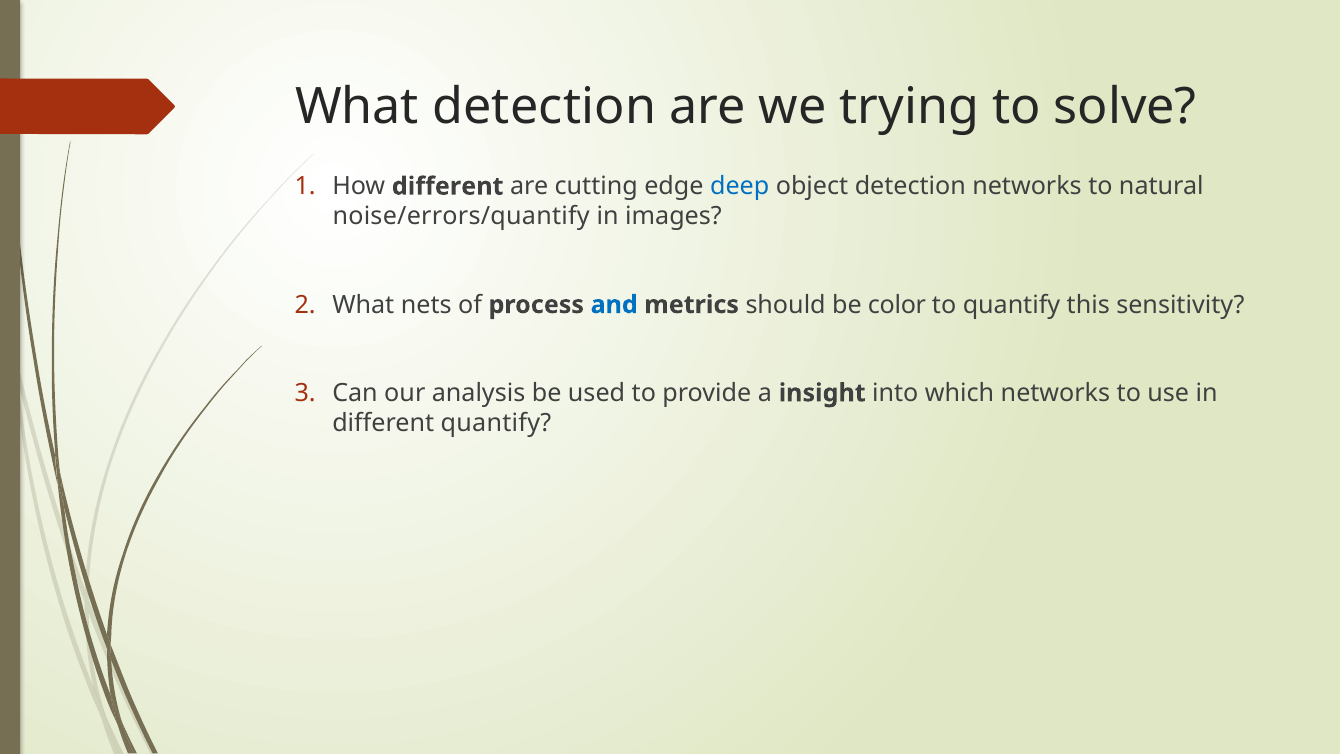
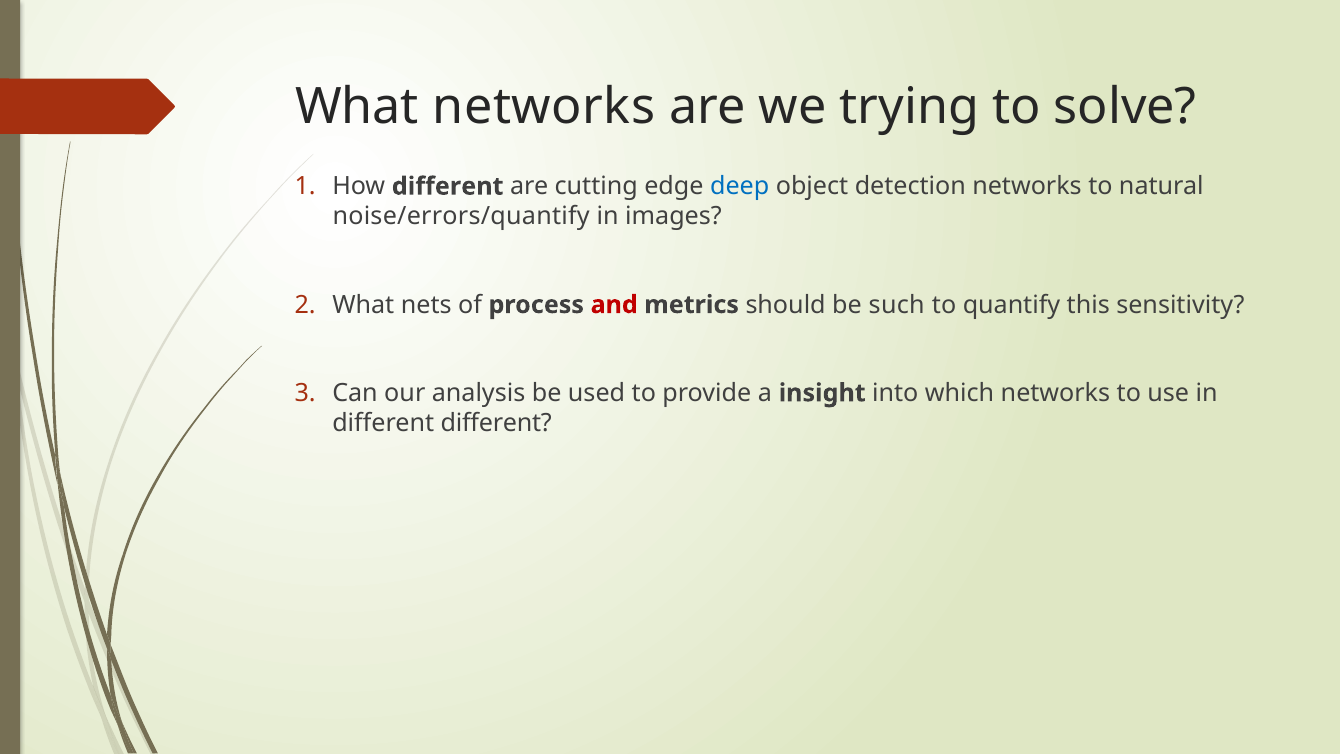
What detection: detection -> networks (544, 107)
and colour: blue -> red (614, 305)
color: color -> such (897, 305)
different quantify: quantify -> different (496, 423)
